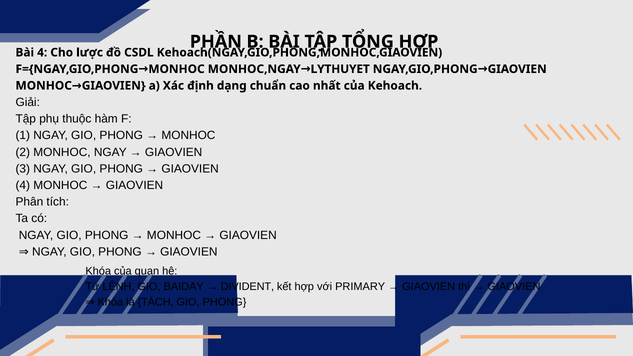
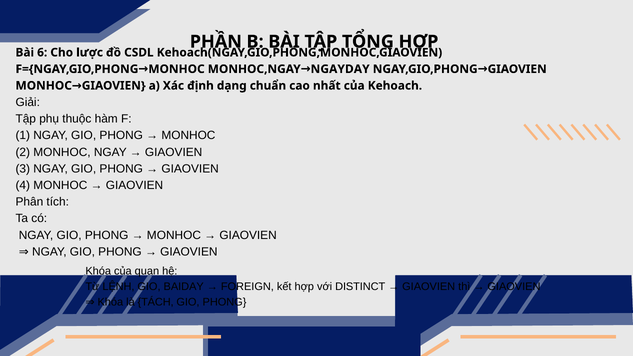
Bài 4: 4 -> 6 (42, 52)
LYTHUYET: LYTHUYET -> NGAYDAY (340, 69)
DIVIDENT: DIVIDENT -> FOREIGN (247, 287)
PRIMARY: PRIMARY -> DISTINCT (360, 287)
